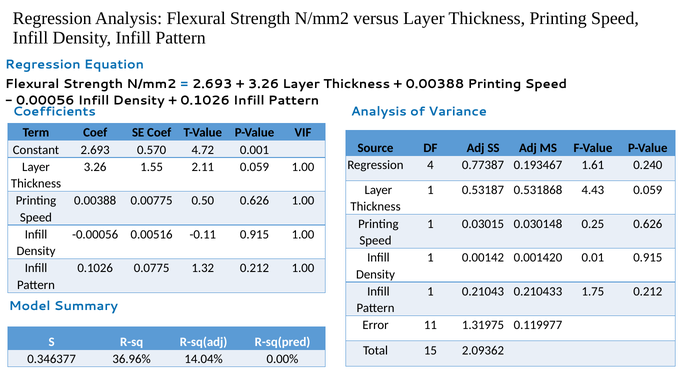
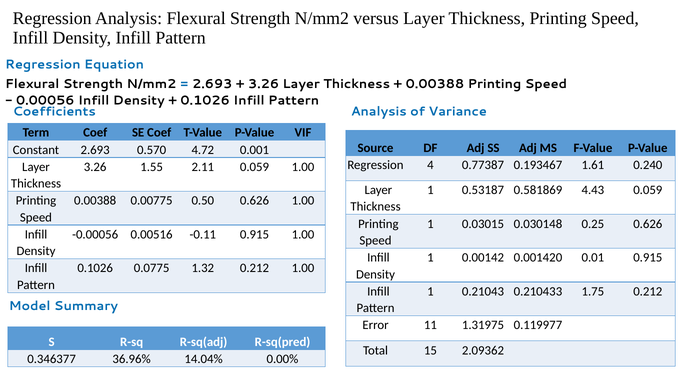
0.531868: 0.531868 -> 0.581869 (538, 190)
